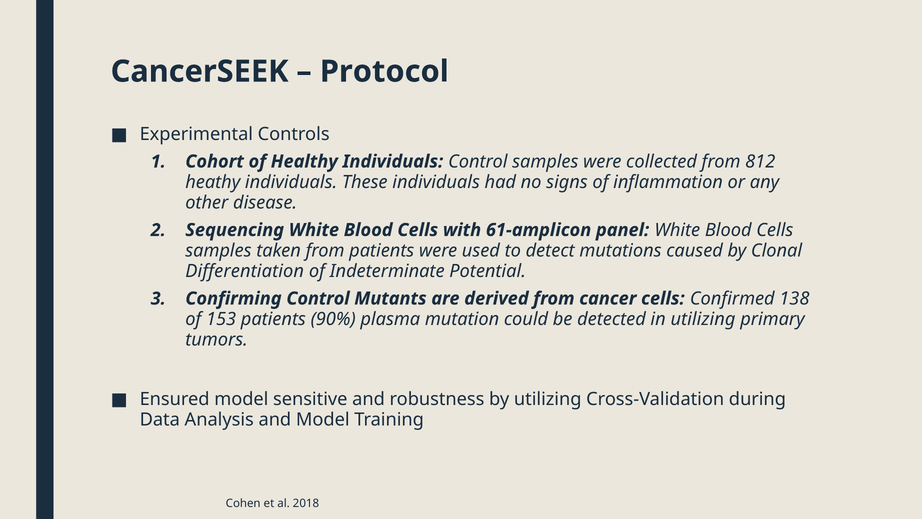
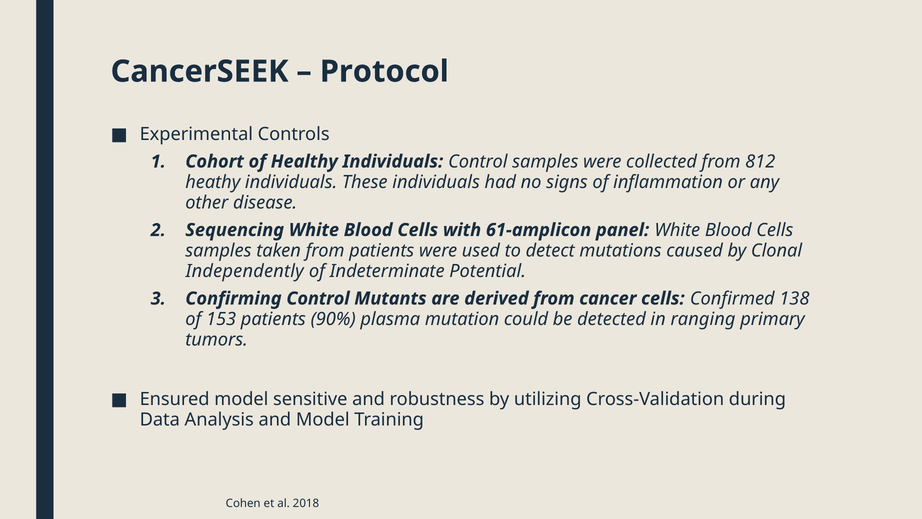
Differentiation: Differentiation -> Independently (245, 271)
in utilizing: utilizing -> ranging (703, 319)
